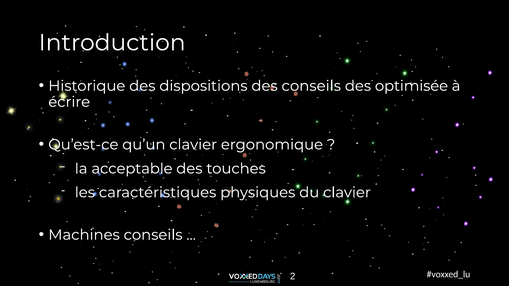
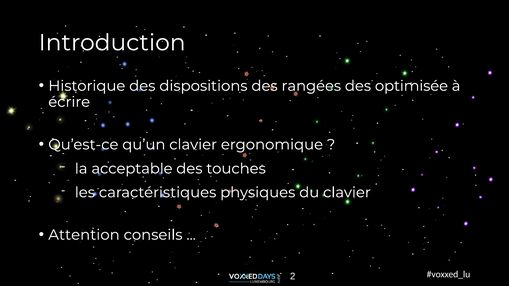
des conseils: conseils -> rangées (311, 86)
Machines: Machines -> Attention (84, 235)
